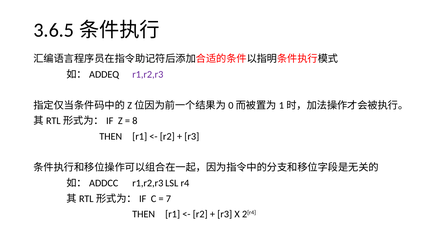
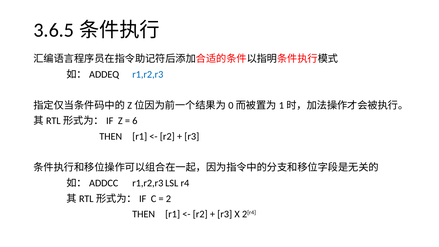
r1,r2,r3 colour: purple -> blue (148, 74)
8: 8 -> 6 (135, 121)
7: 7 -> 2 (168, 199)
